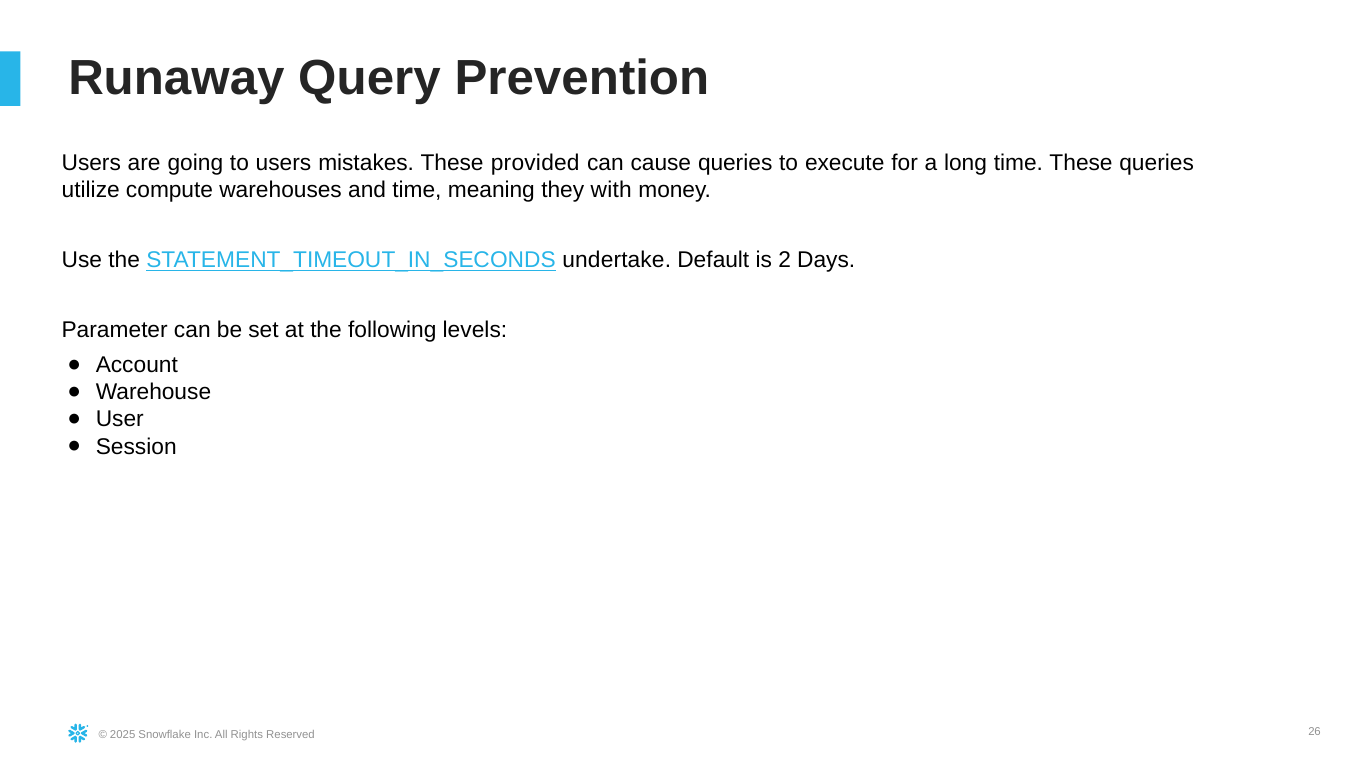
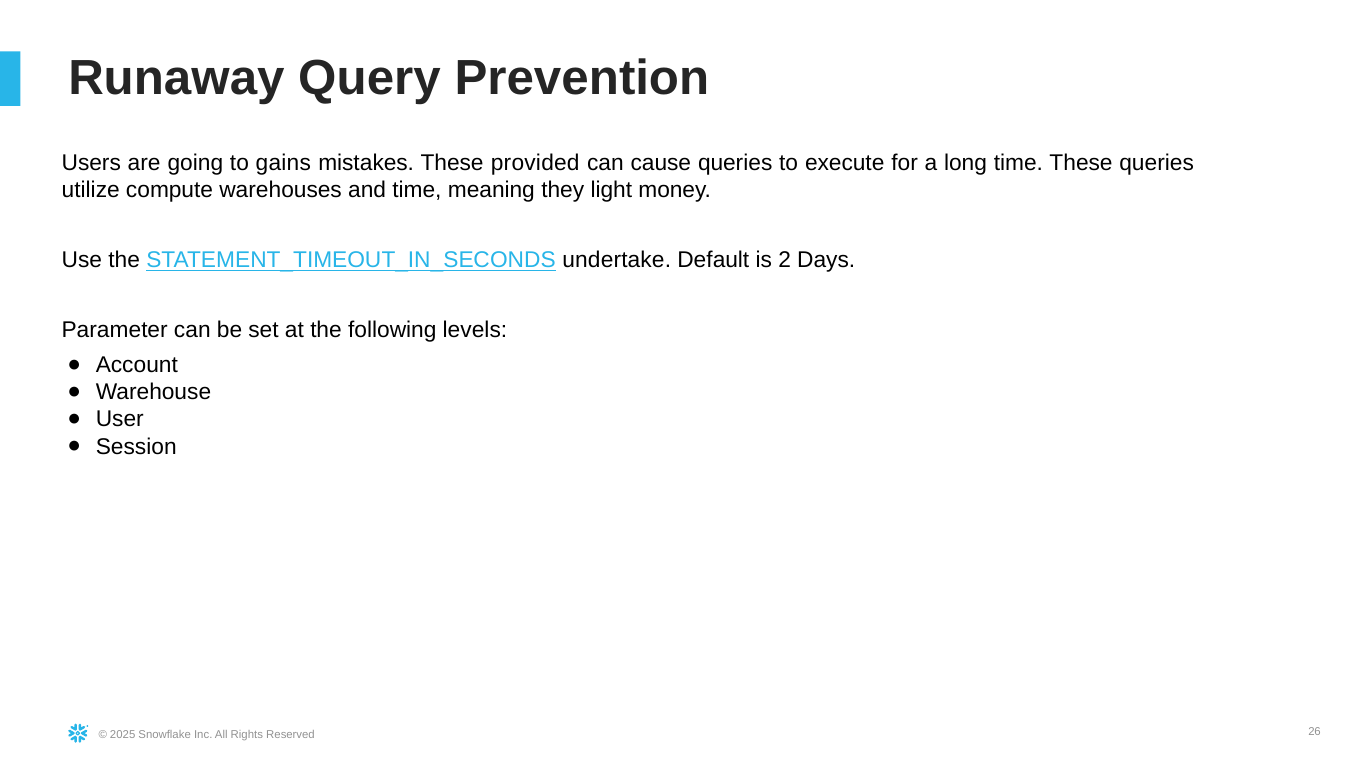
to users: users -> gains (283, 163)
with: with -> light (611, 190)
